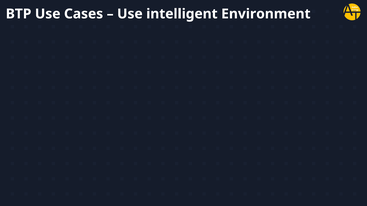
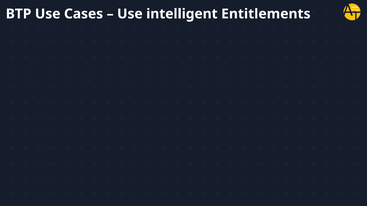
Environment: Environment -> Entitlements (266, 14)
